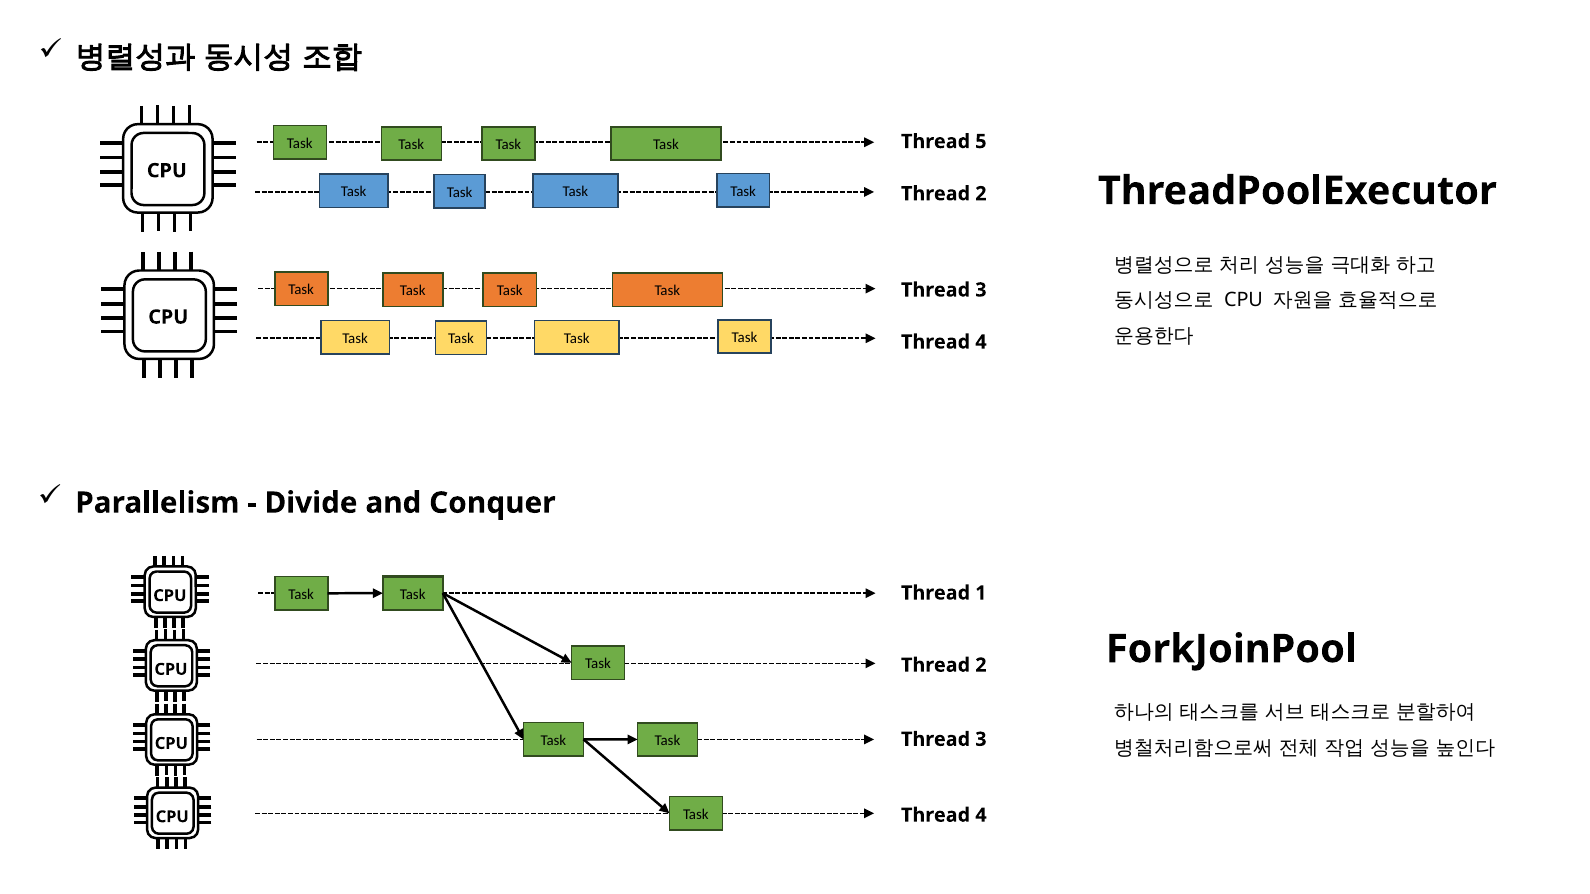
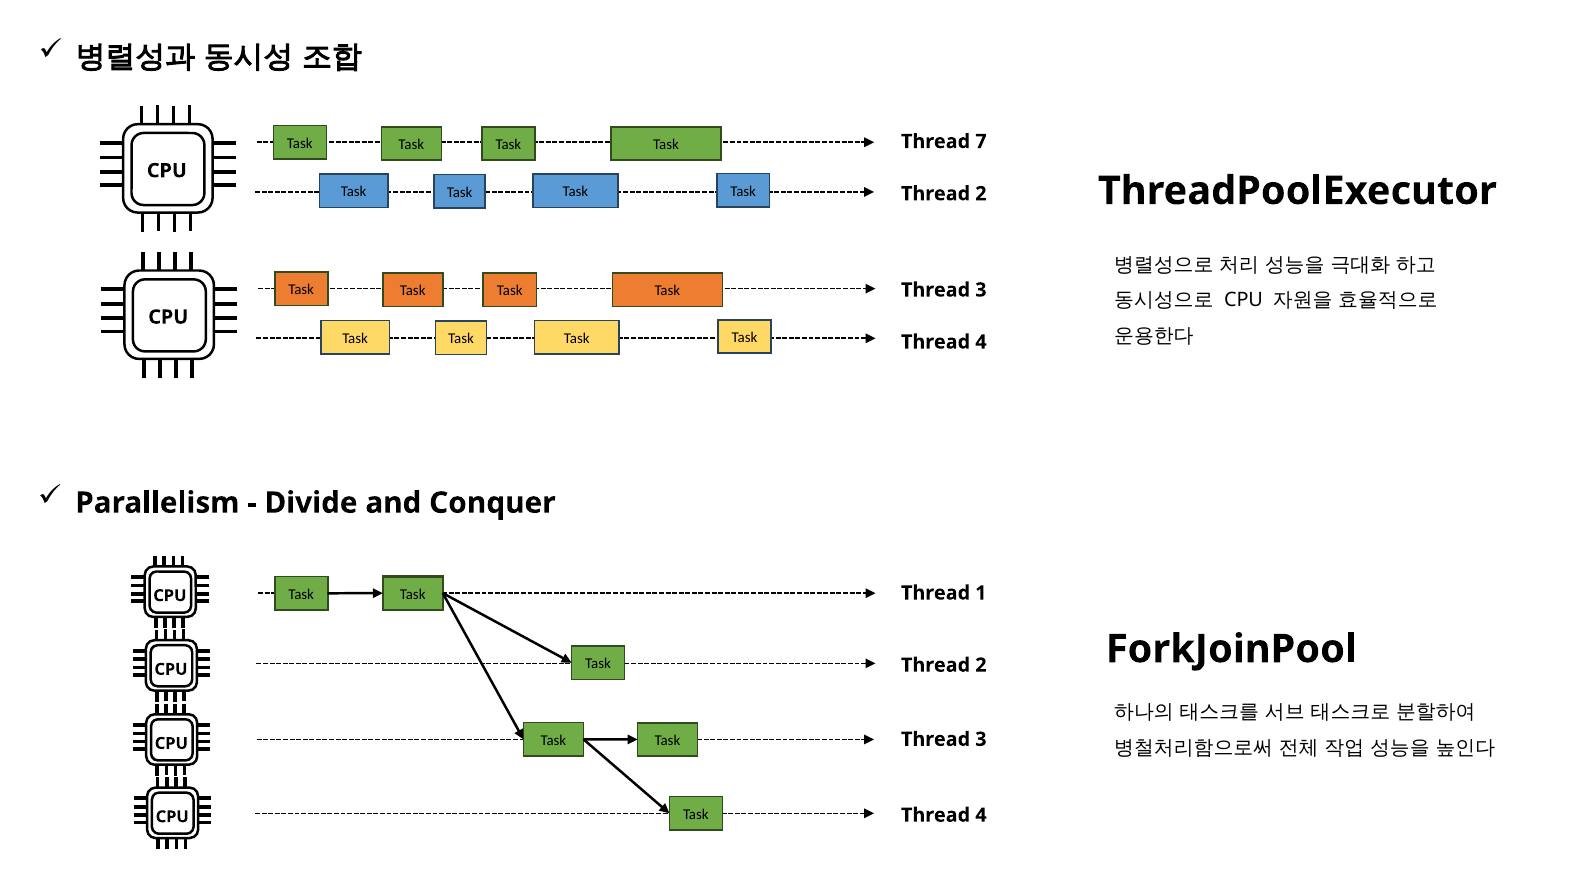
5: 5 -> 7 (981, 142)
